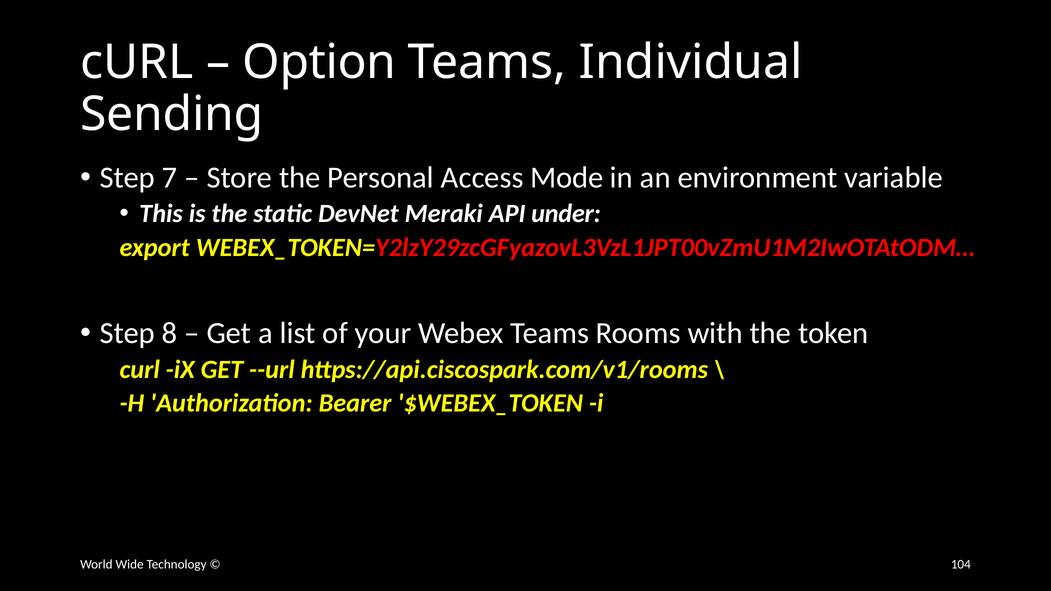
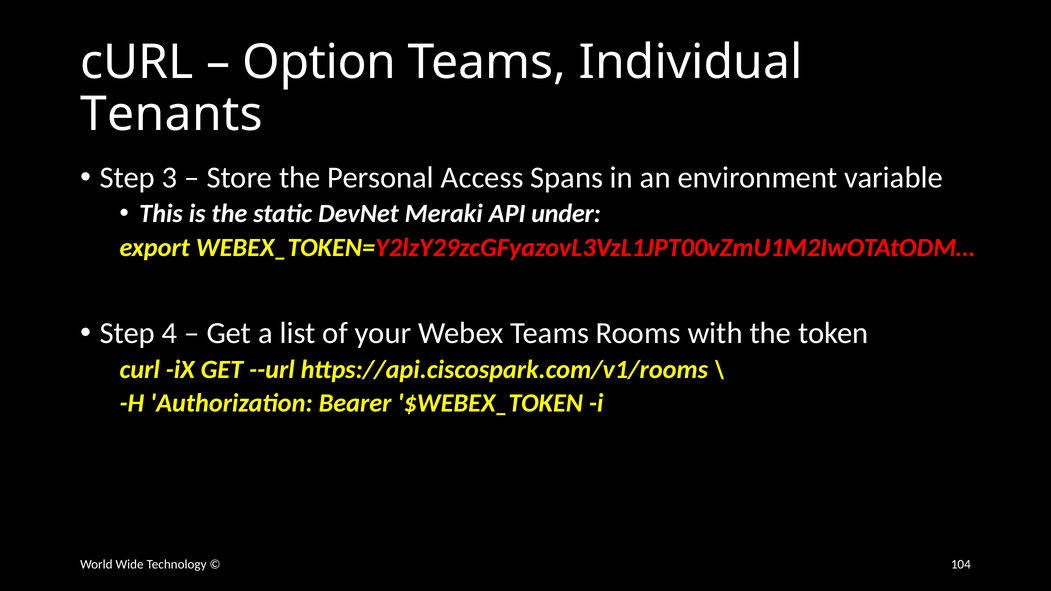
Sending: Sending -> Tenants (171, 114)
7: 7 -> 3 (170, 178)
Mode: Mode -> Spans (567, 178)
8: 8 -> 4 (170, 333)
